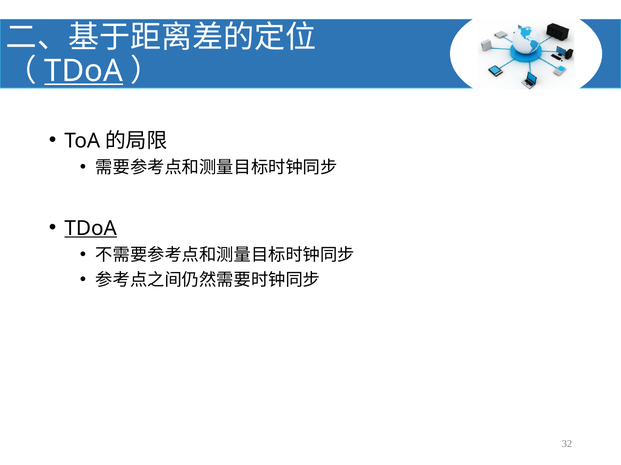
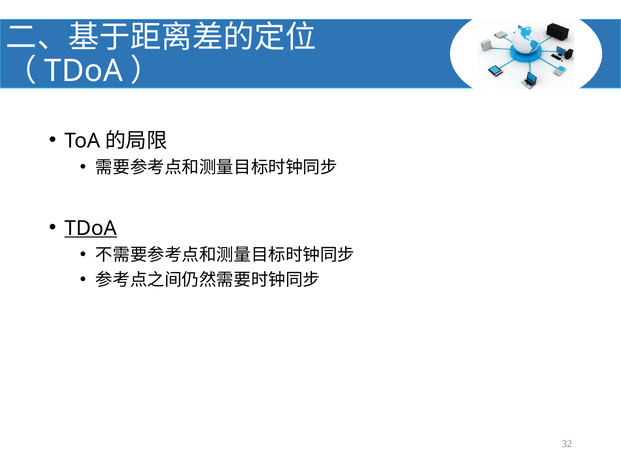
TDoA underline: present -> none (84, 71)
